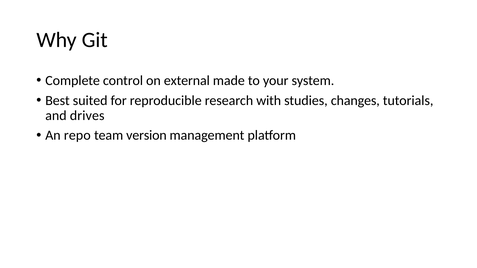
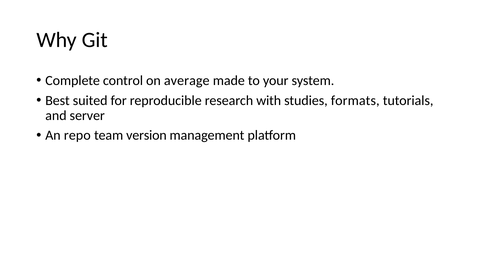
external: external -> average (187, 81)
changes: changes -> formats (355, 101)
drives: drives -> server (87, 116)
